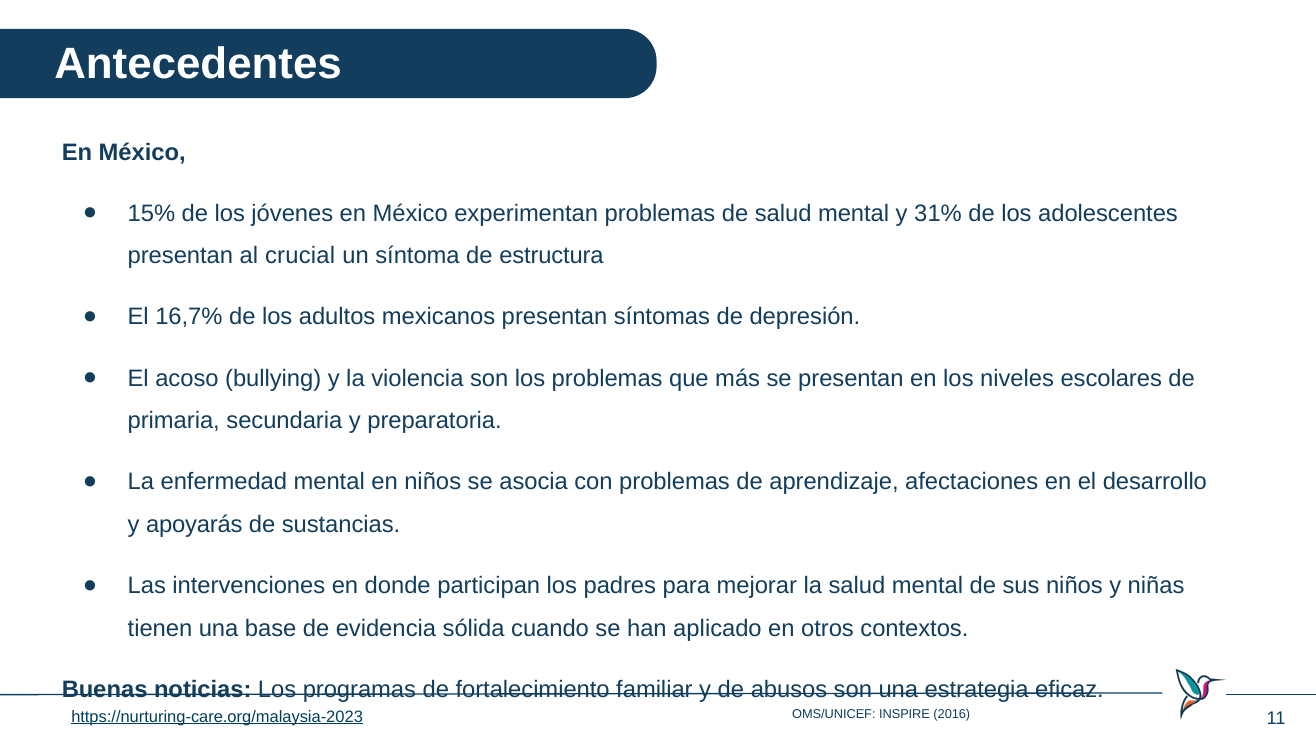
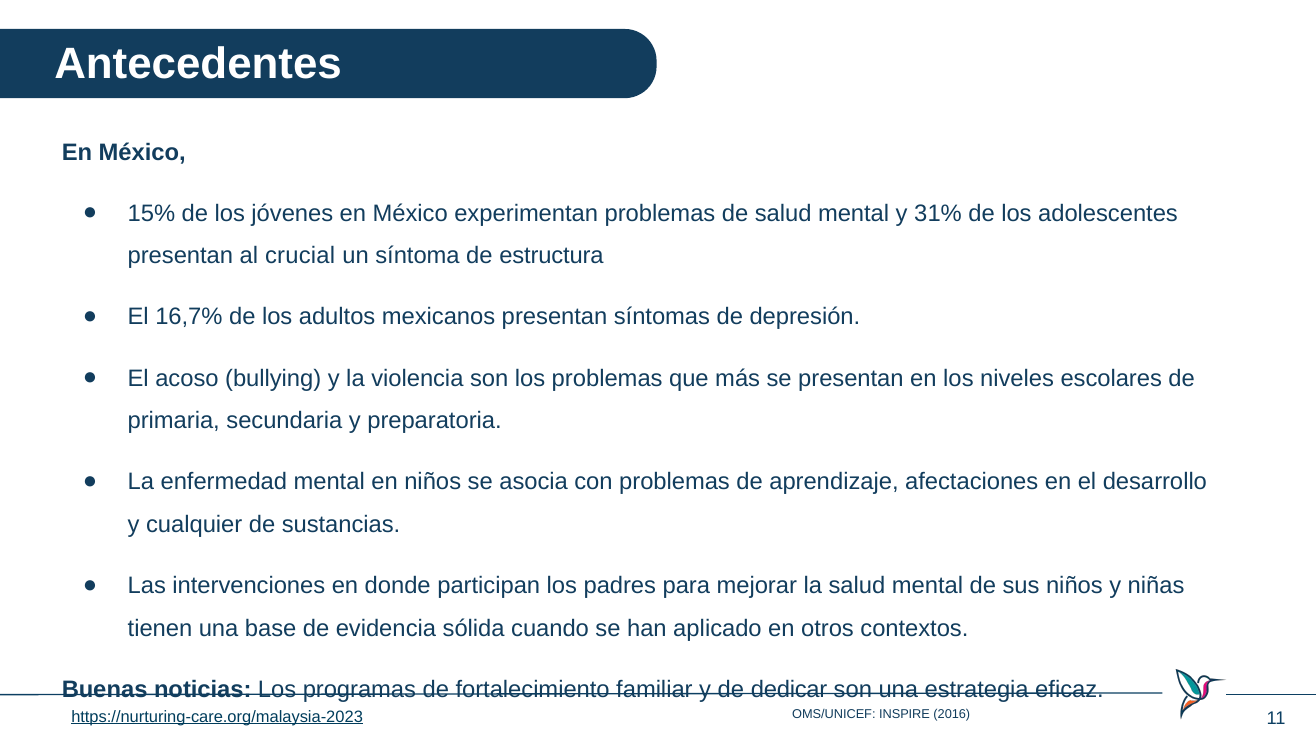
apoyarás: apoyarás -> cualquier (194, 525)
abusos: abusos -> dedicar (789, 690)
